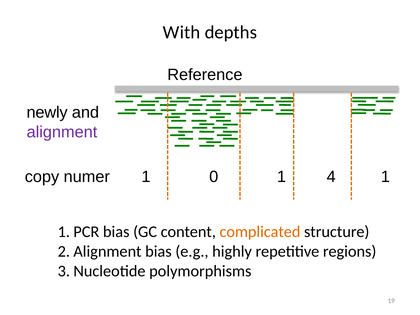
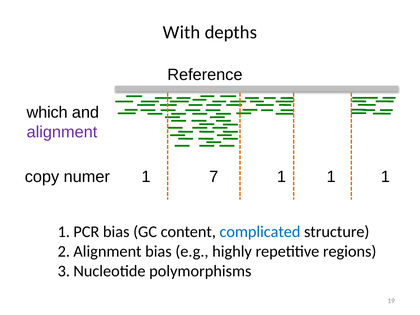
newly: newly -> which (47, 112)
0: 0 -> 7 (214, 177)
4: 4 -> 1 (331, 177)
complicated colour: orange -> blue (260, 232)
